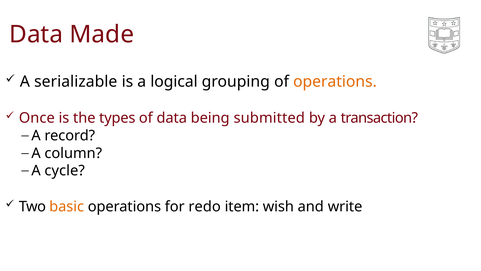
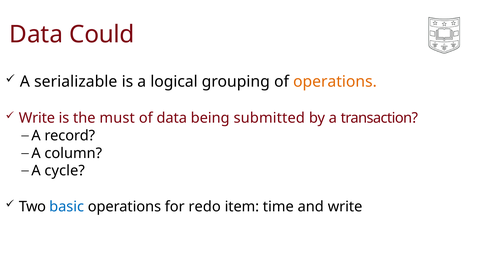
Made: Made -> Could (102, 34)
Once: Once -> Write (37, 118)
types: types -> must (117, 118)
basic colour: orange -> blue (67, 206)
wish: wish -> time (278, 206)
